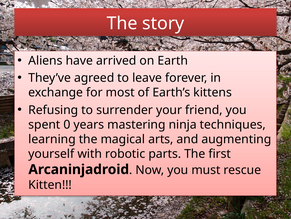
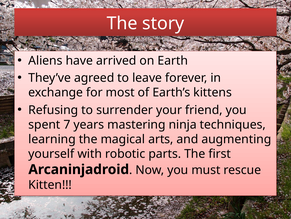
0: 0 -> 7 (67, 124)
